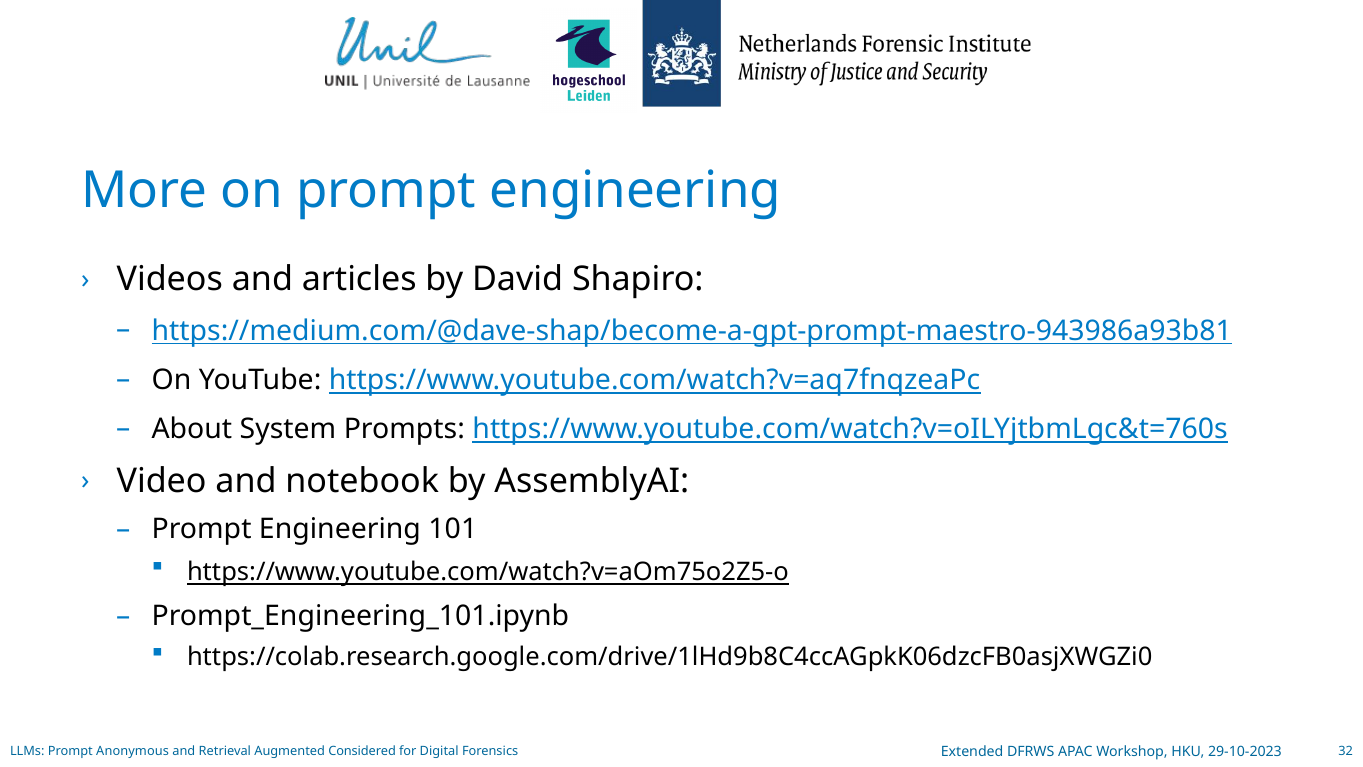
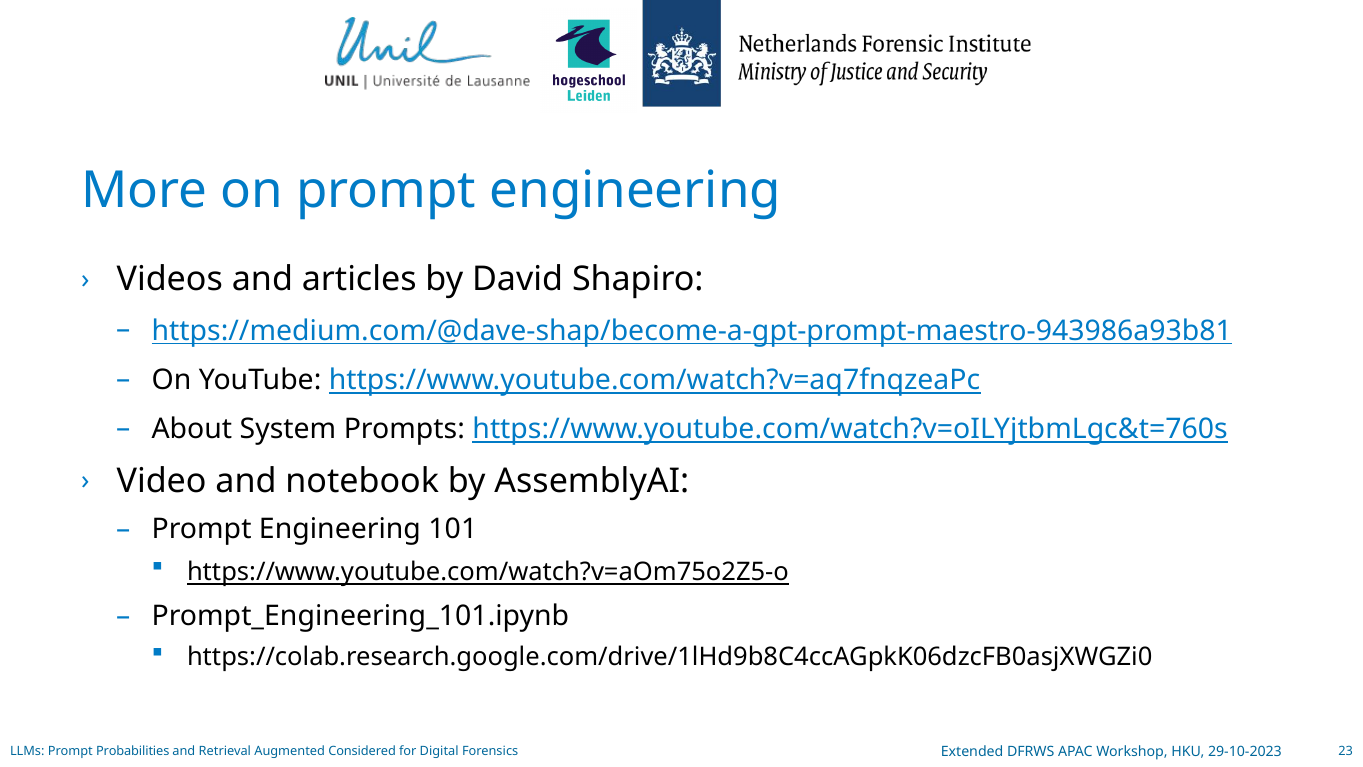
Anonymous: Anonymous -> Probabilities (133, 751)
32: 32 -> 23 (1346, 751)
